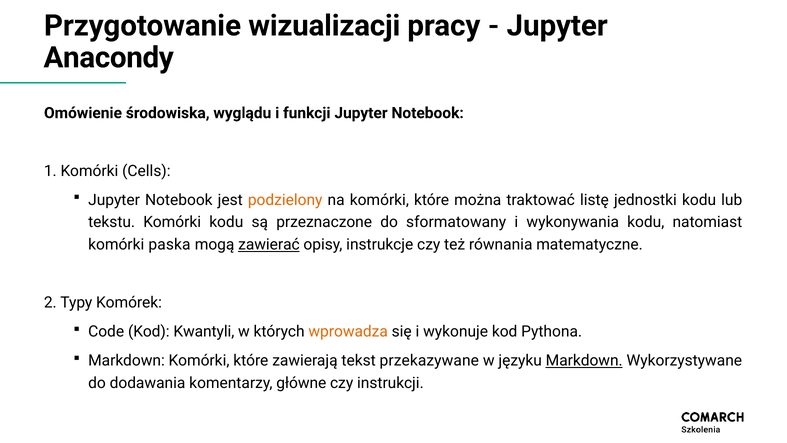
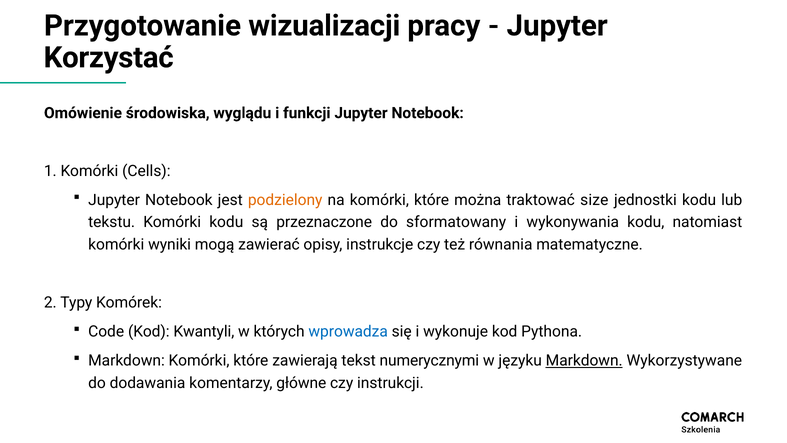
Anacondy: Anacondy -> Korzystać (109, 58)
listę: listę -> size (594, 200)
paska: paska -> wyniki (170, 245)
zawierać underline: present -> none (269, 245)
wprowadza colour: orange -> blue (348, 331)
przekazywane: przekazywane -> numerycznymi (429, 360)
